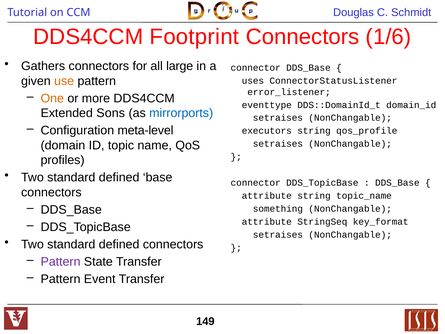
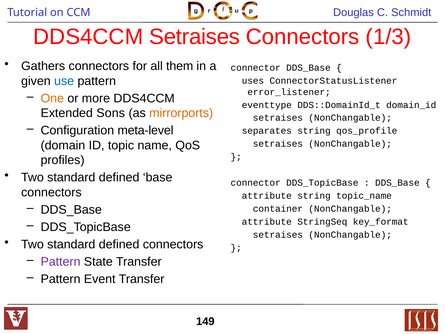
DDS4CCM Footprint: Footprint -> Setraises (195, 37)
1/6: 1/6 -> 1/3 (388, 37)
large: large -> them (180, 66)
use colour: orange -> blue (64, 81)
mirrorports colour: blue -> orange (181, 113)
executors: executors -> separates (267, 131)
something: something -> container (278, 209)
